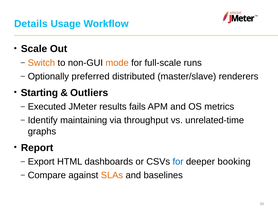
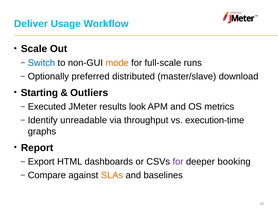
Details: Details -> Deliver (31, 24)
Switch colour: orange -> blue (41, 63)
renderers: renderers -> download (239, 76)
fails: fails -> look (137, 106)
maintaining: maintaining -> unreadable (84, 120)
unrelated-time: unrelated-time -> execution-time (215, 120)
for colour: blue -> purple (178, 161)
